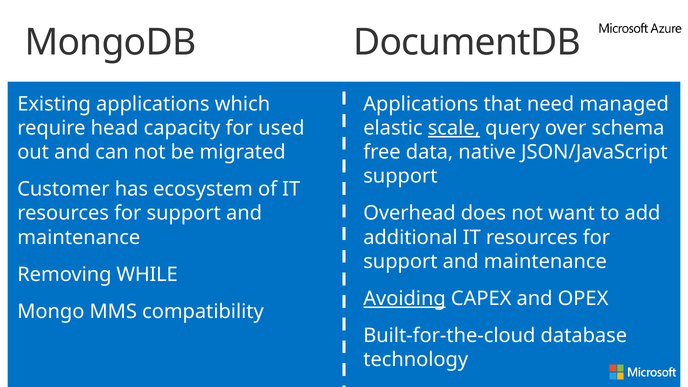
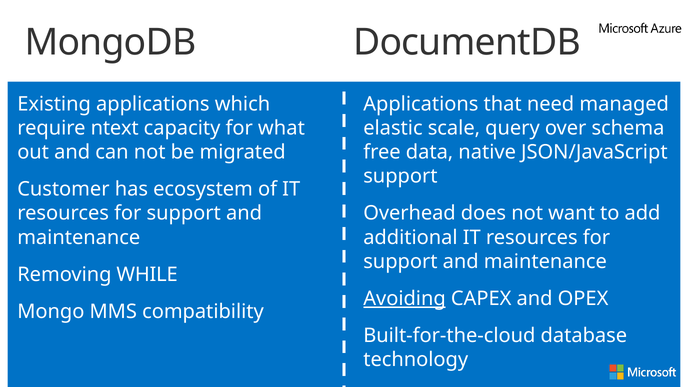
head: head -> ntext (115, 128)
used: used -> what (281, 128)
scale underline: present -> none (454, 128)
